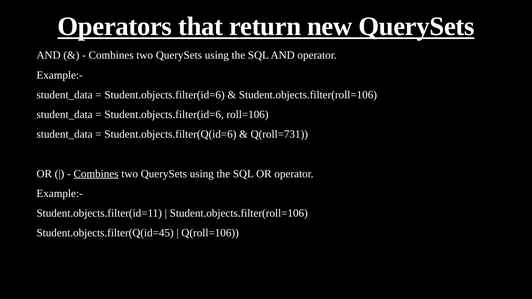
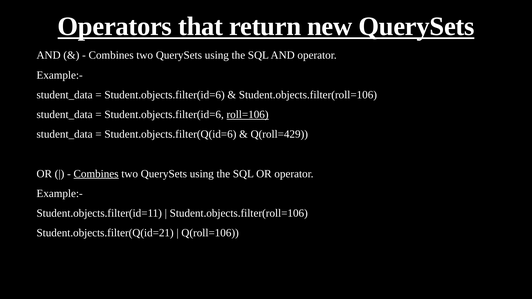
roll=106 underline: none -> present (248, 115)
Q(roll=731: Q(roll=731 -> Q(roll=429 (279, 134)
Student.objects.filter(Q(id=45: Student.objects.filter(Q(id=45 -> Student.objects.filter(Q(id=21 (105, 233)
